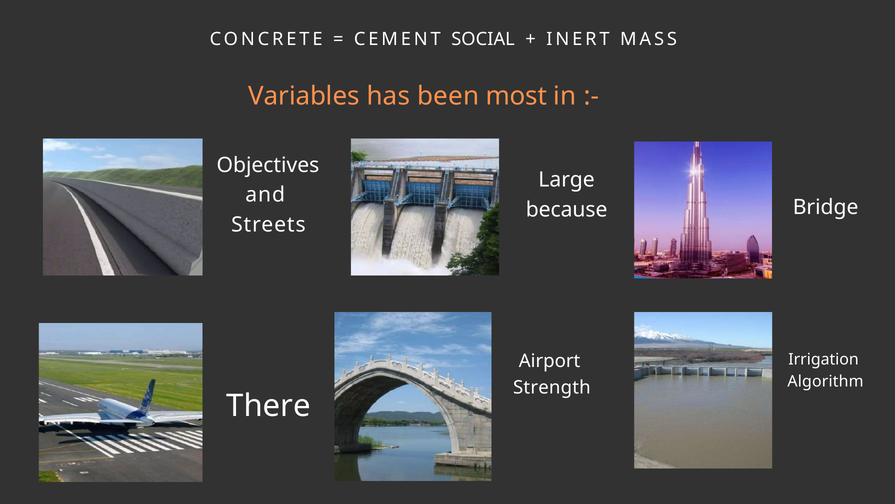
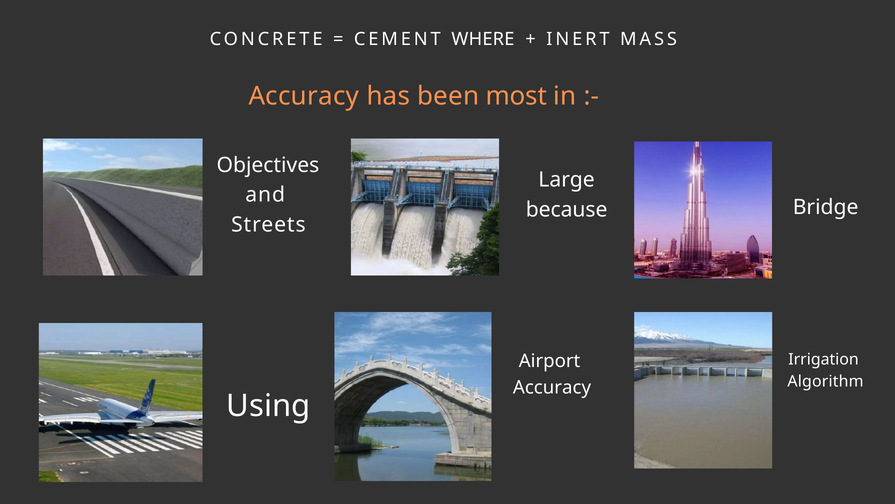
SOCIAL: SOCIAL -> WHERE (483, 39)
Variables: Variables -> Accuracy (304, 96)
Strength: Strength -> Accuracy (552, 387)
There: There -> Using (268, 405)
